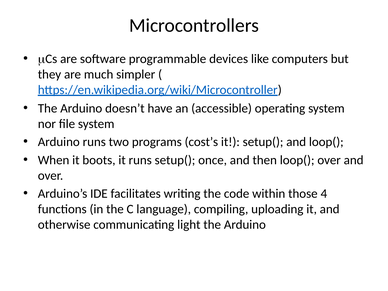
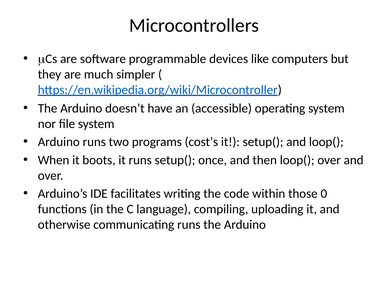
4: 4 -> 0 (324, 194)
communicating light: light -> runs (189, 225)
